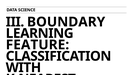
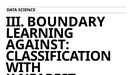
FEATURE: FEATURE -> AGAINST (38, 45)
